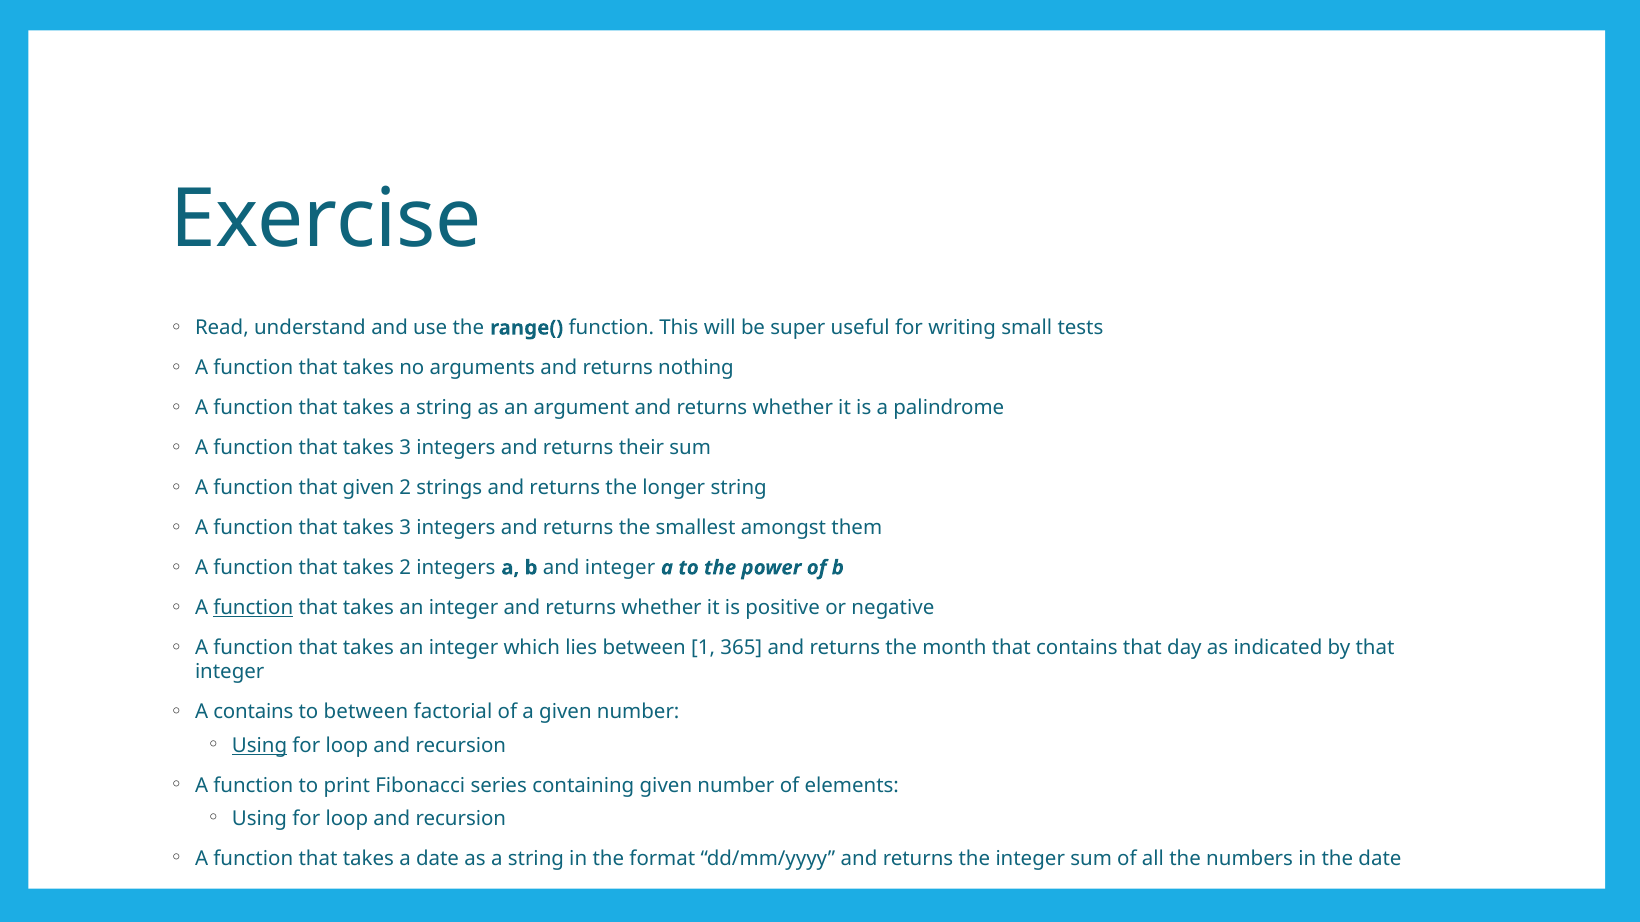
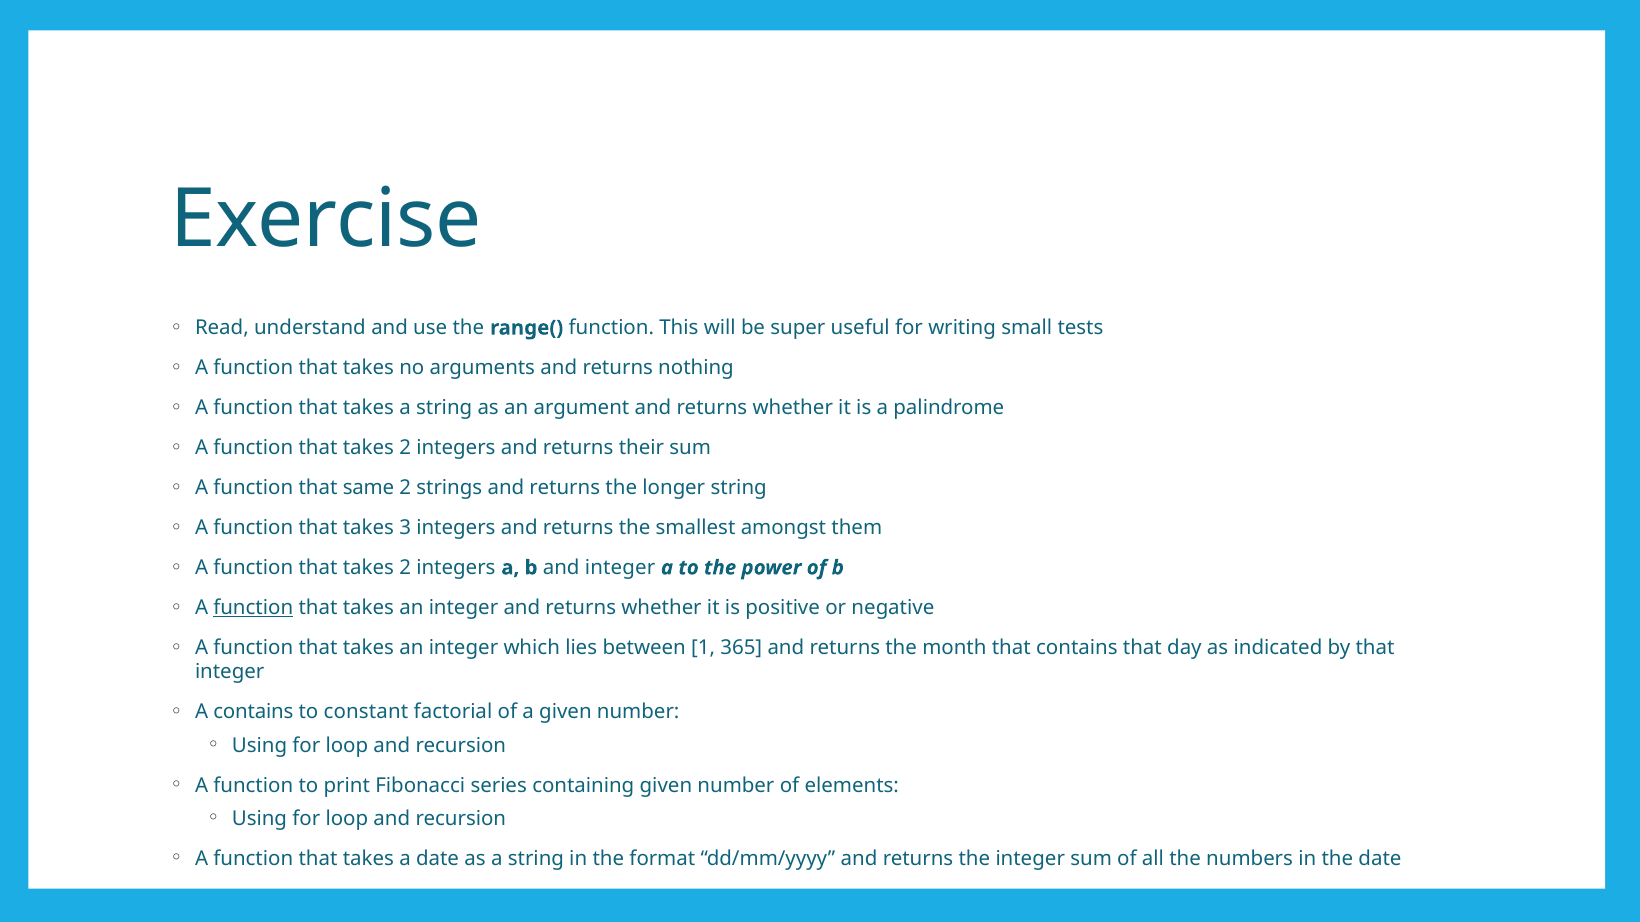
3: 3 -> 2 (405, 448)
that given: given -> same (369, 488)
to between: between -> constant (366, 713)
Using underline: present -> none (260, 746)
